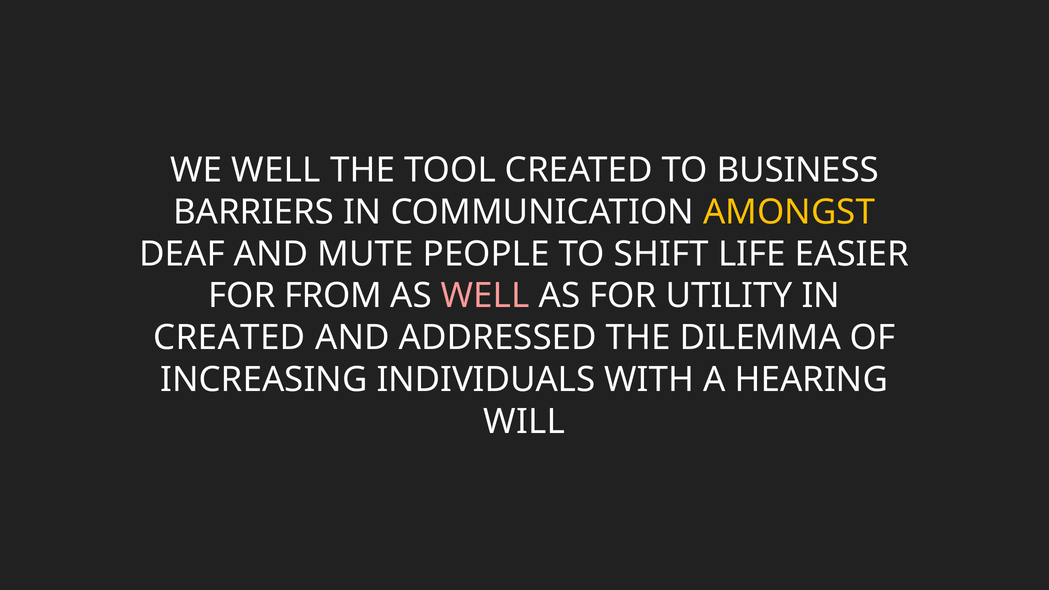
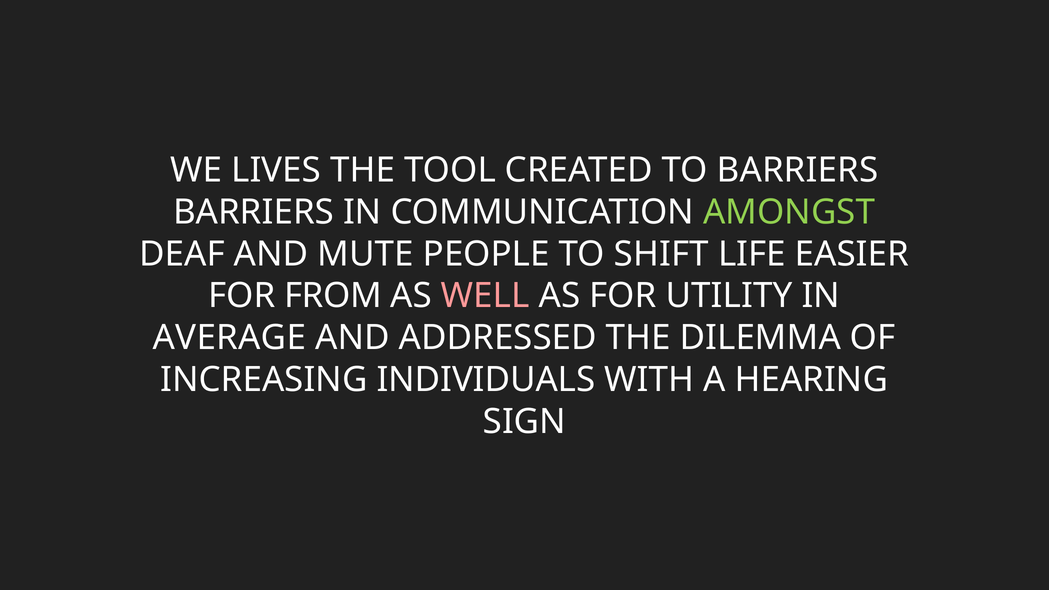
WE WELL: WELL -> LIVES (276, 170)
TO BUSINESS: BUSINESS -> BARRIERS (798, 170)
AMONGST colour: yellow -> light green (789, 212)
CREATED: CREATED -> AVERAGE (229, 338)
WILL: WILL -> SIGN (524, 422)
